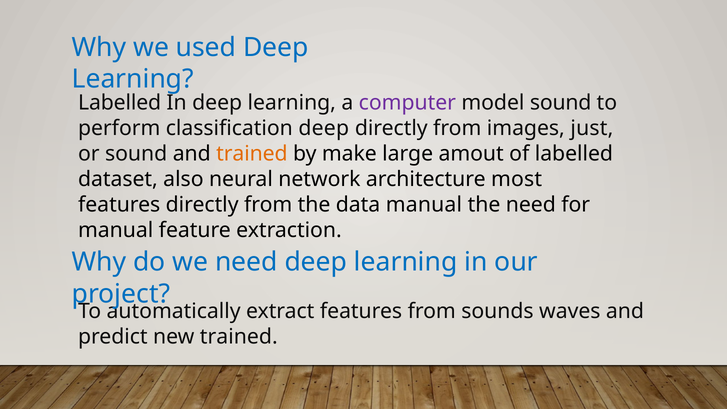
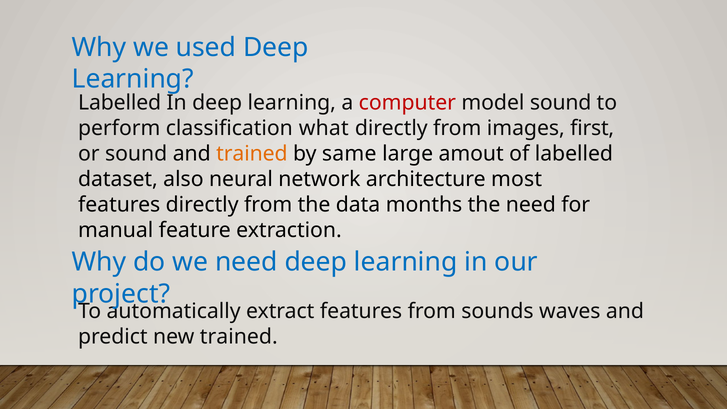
computer colour: purple -> red (407, 103)
classification deep: deep -> what (324, 128)
just: just -> first (592, 128)
make: make -> same (349, 154)
data manual: manual -> months (424, 205)
